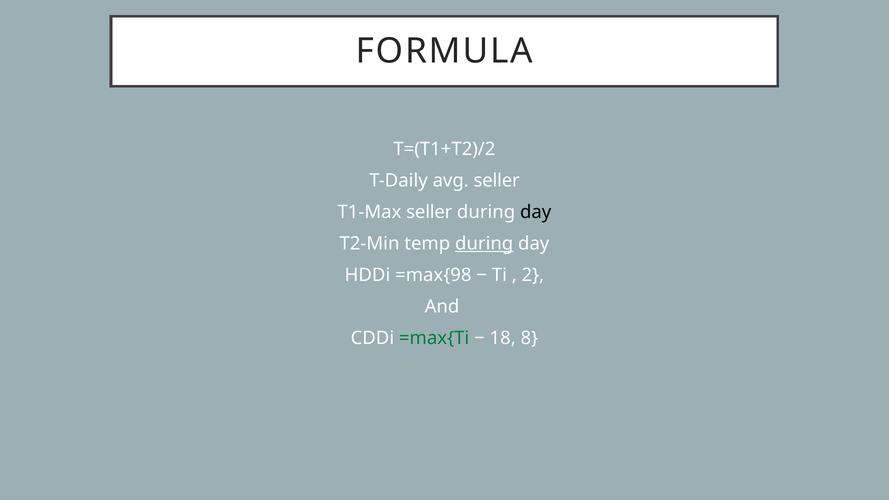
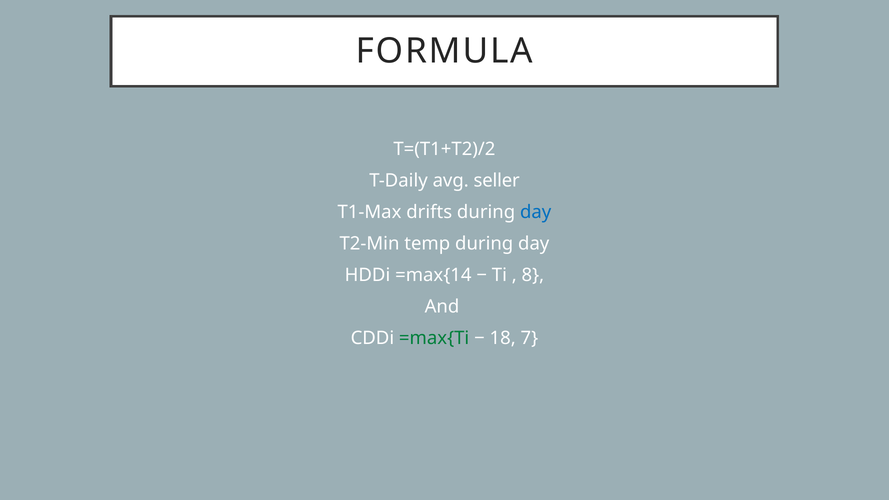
T1-Max seller: seller -> drifts (429, 212)
day colour: black -> blue (536, 212)
during underline: present -> none (484, 244)
=max{98: =max{98 -> =max{14 (433, 275)
2: 2 -> 8 (533, 275)
8: 8 -> 7 (529, 338)
